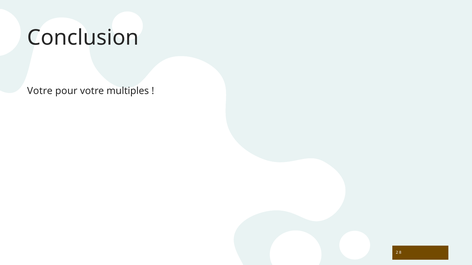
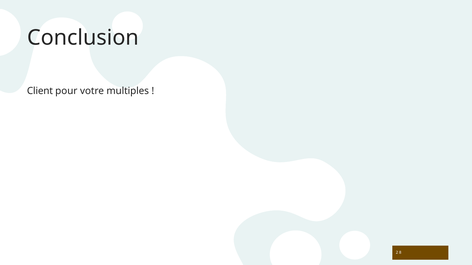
Votre: Votre -> Client (40, 91)
